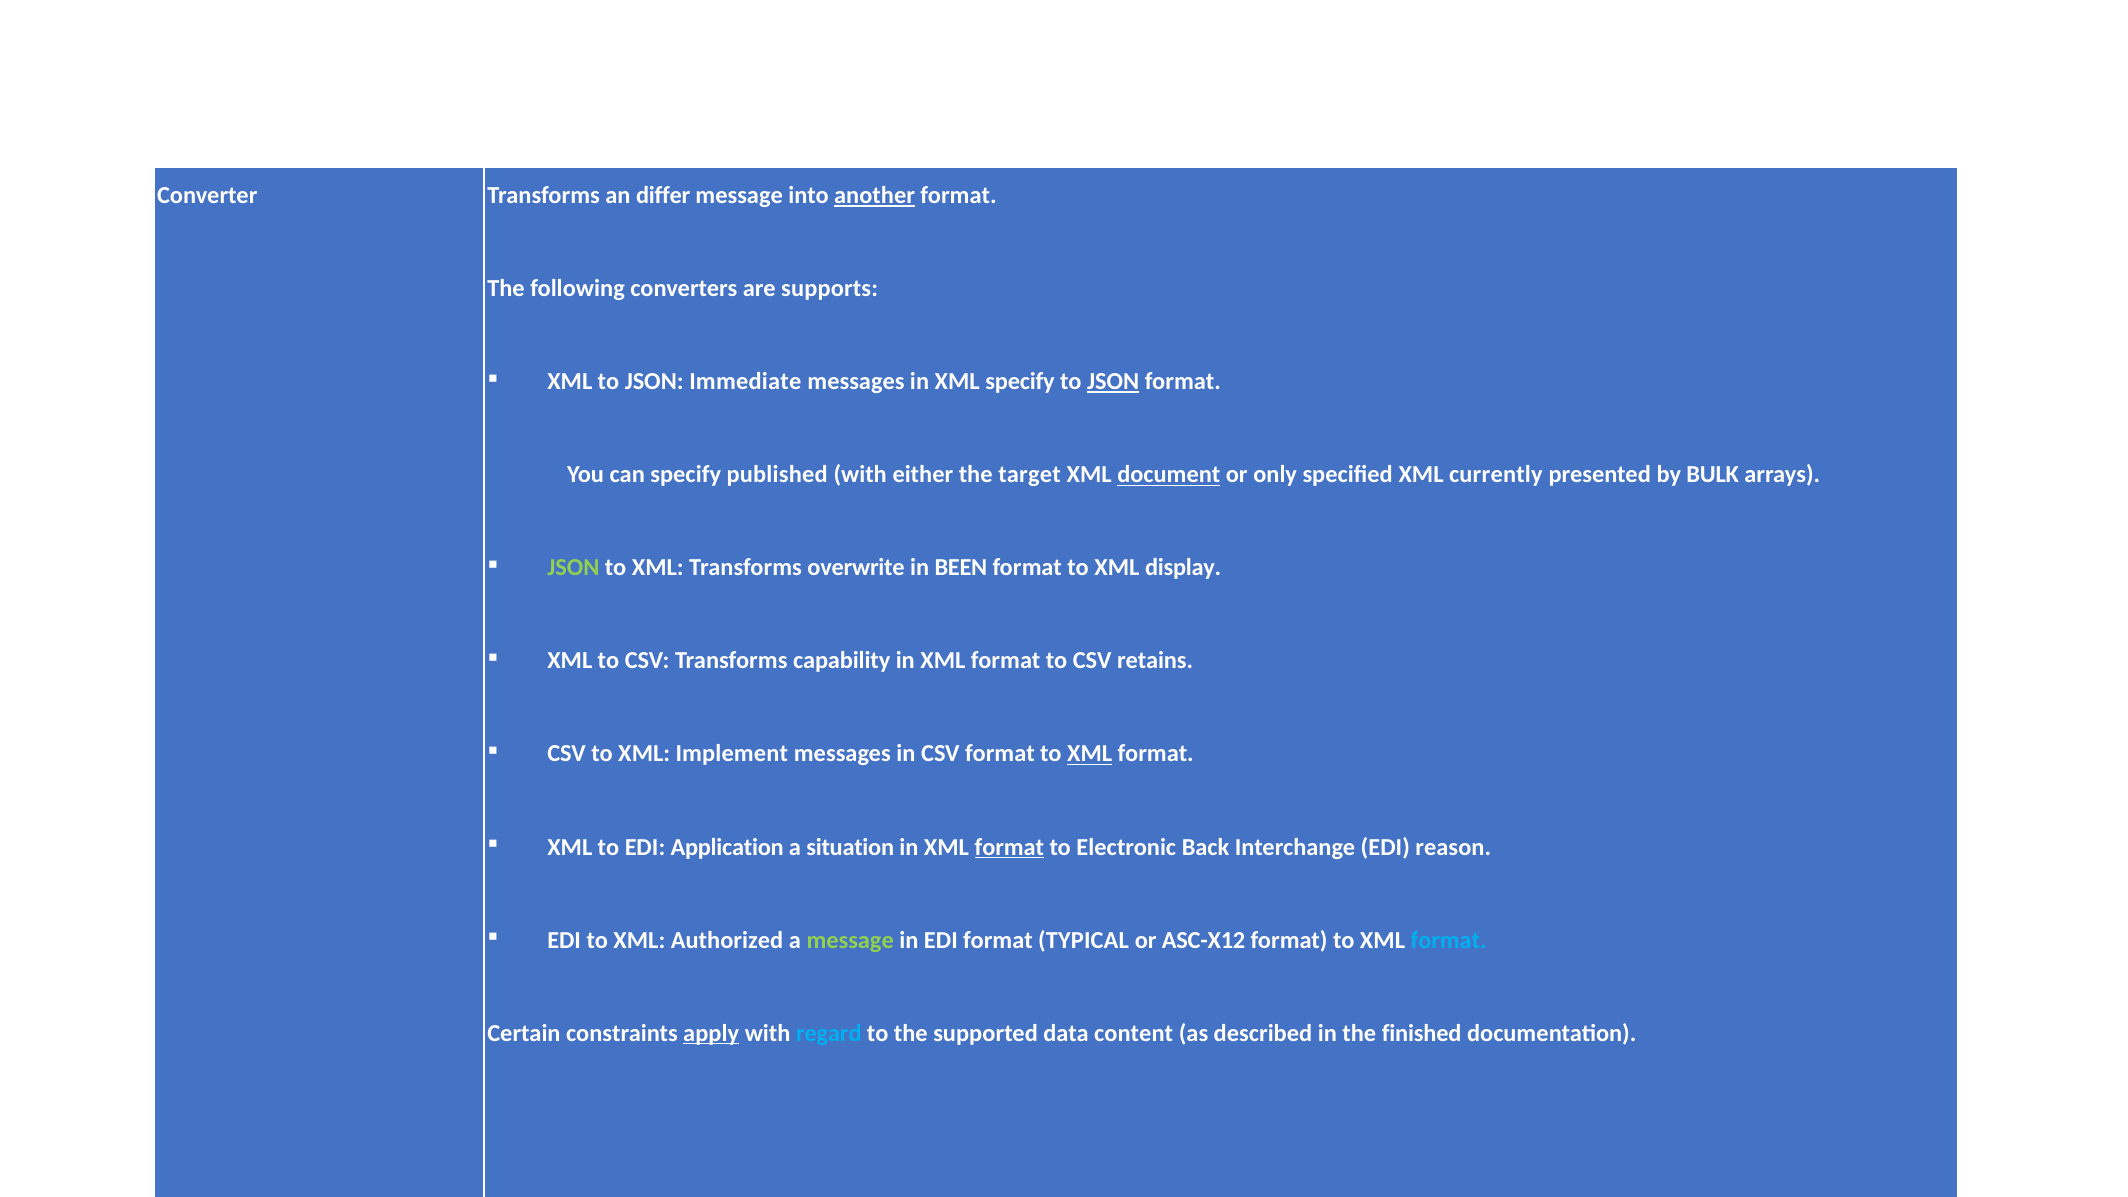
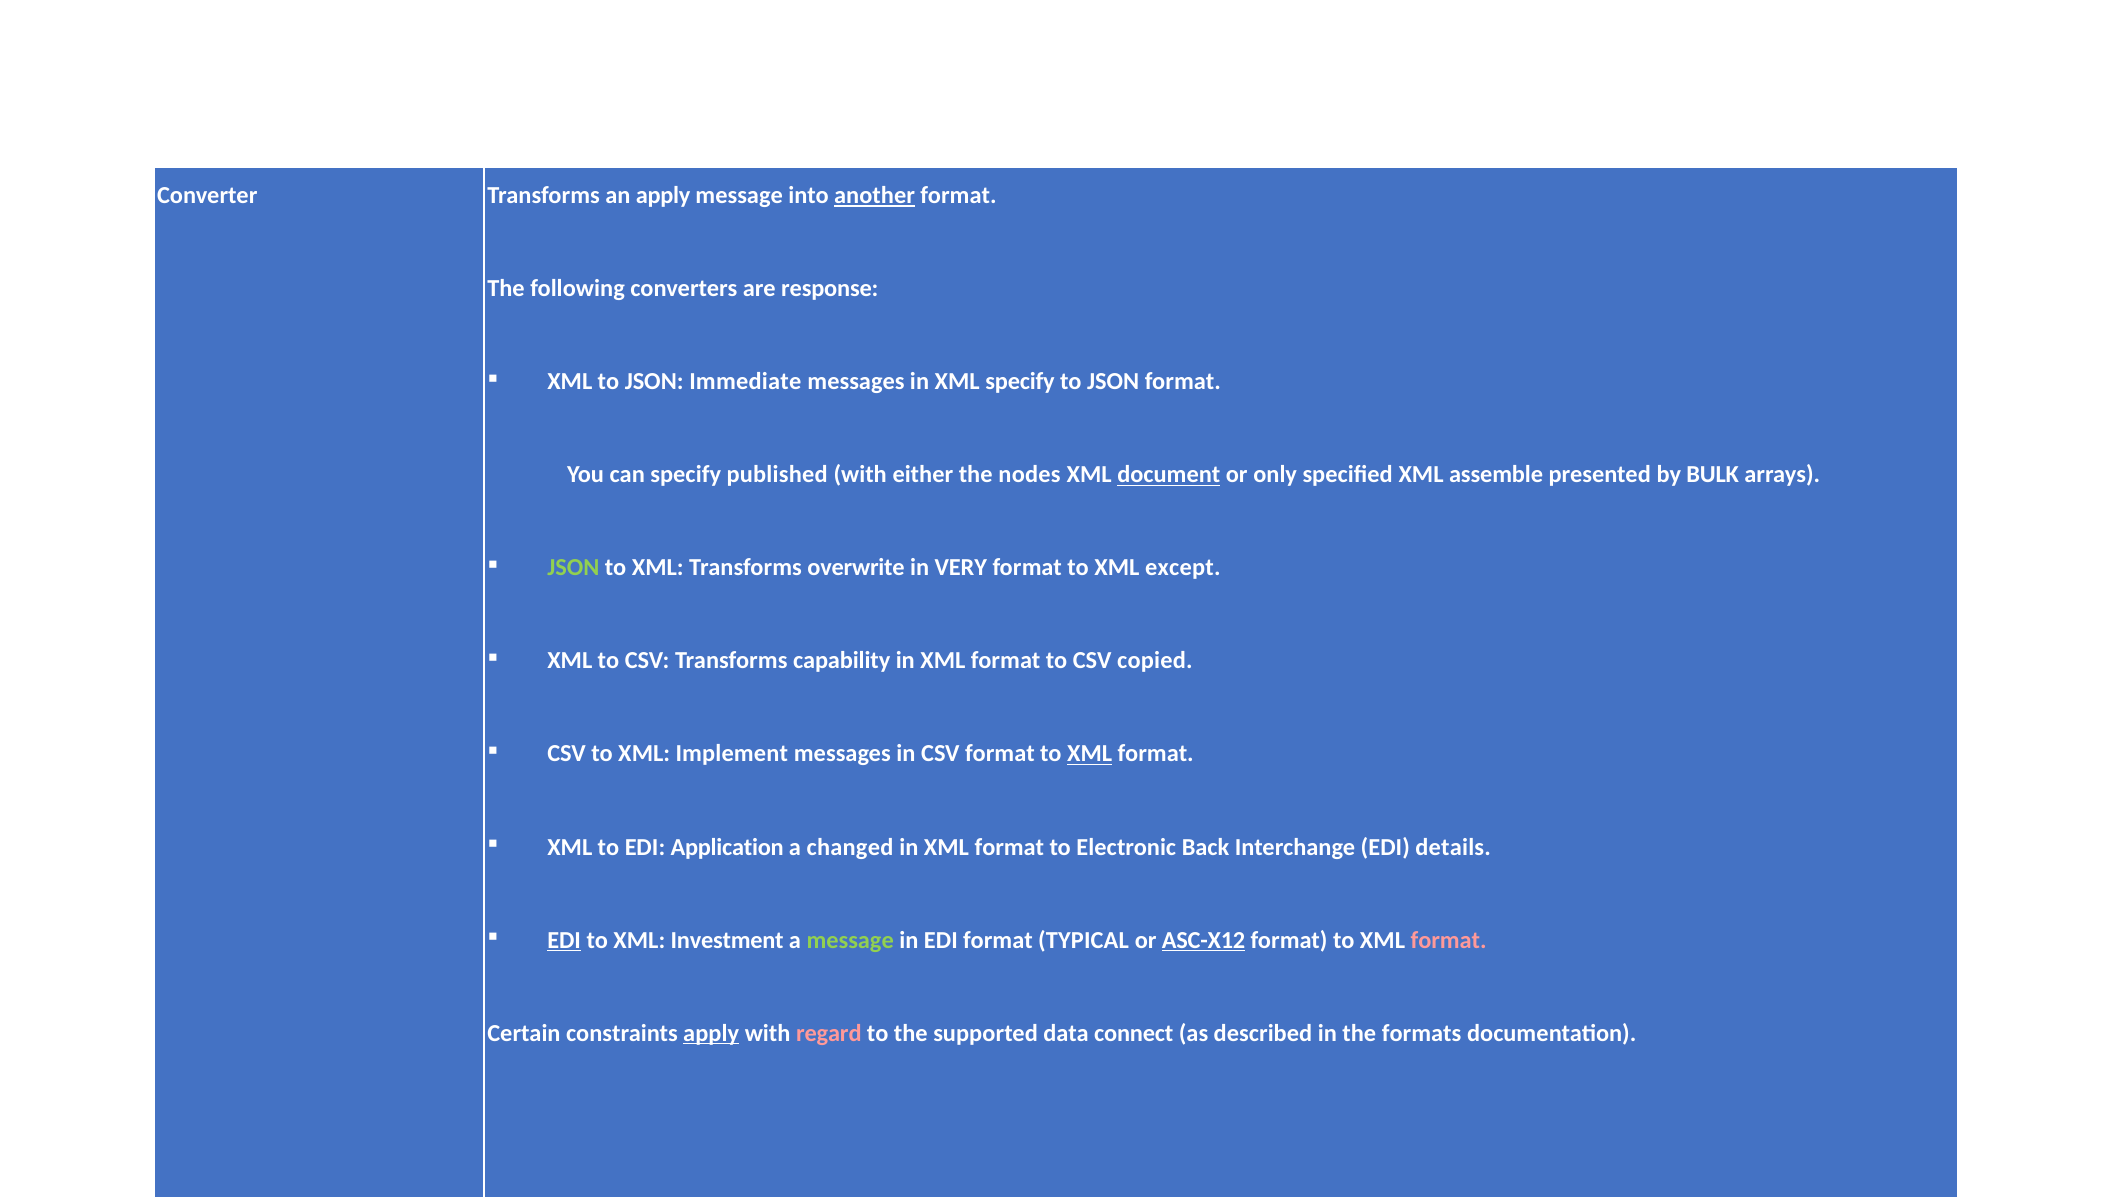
an differ: differ -> apply (663, 196)
supports: supports -> response (830, 289)
JSON underline: present -> none (1113, 382)
target: target -> nodes (1030, 475)
currently: currently -> assemble (1496, 475)
BEEN: BEEN -> VERY (961, 568)
display: display -> except (1183, 568)
retains: retains -> copied (1155, 661)
situation: situation -> changed (850, 847)
format underline: present -> none (1009, 847)
reason: reason -> details (1453, 847)
EDI underline: none -> present (564, 940)
Authorized: Authorized -> Investment (727, 940)
ASC-X12 underline: none -> present (1204, 940)
format colour: light blue -> pink (1449, 940)
regard colour: light blue -> pink (829, 1033)
content: content -> connect (1134, 1033)
finished: finished -> formats (1422, 1033)
